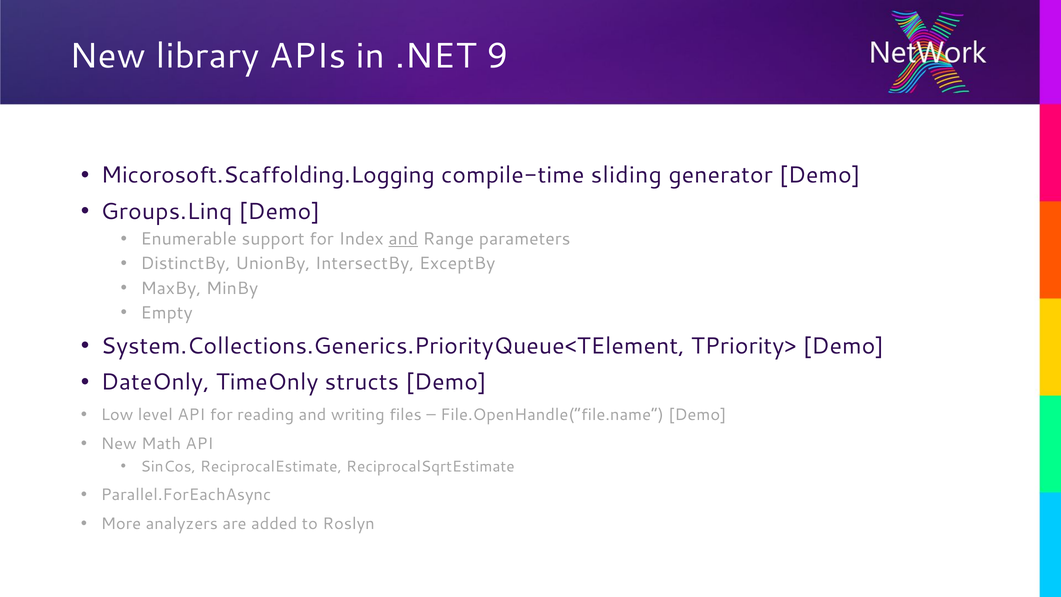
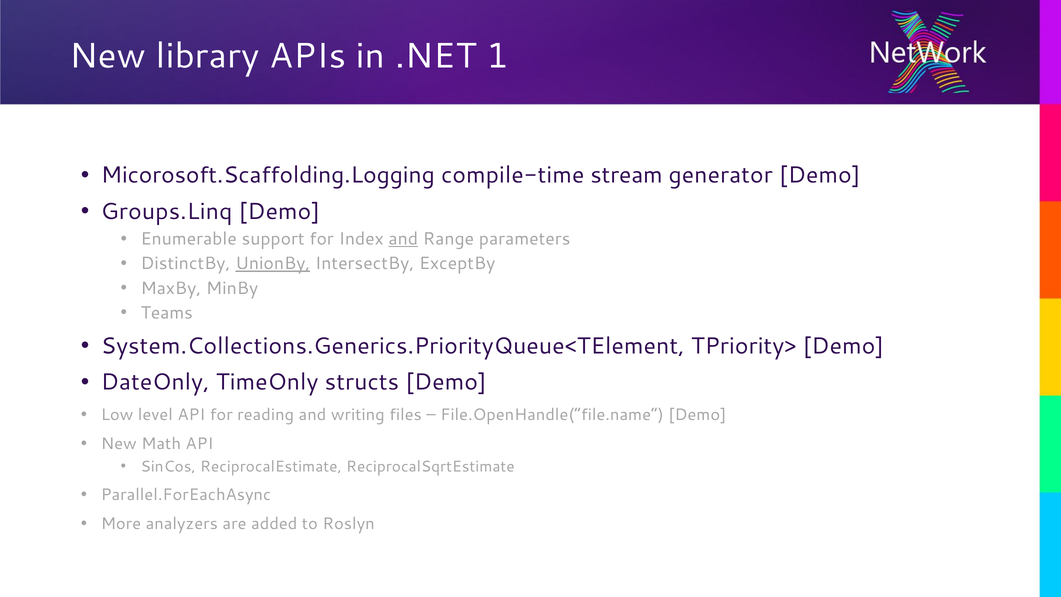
9: 9 -> 1 (497, 56)
sliding: sliding -> stream (627, 175)
UnionBy underline: none -> present (273, 264)
Empty: Empty -> Teams (167, 313)
